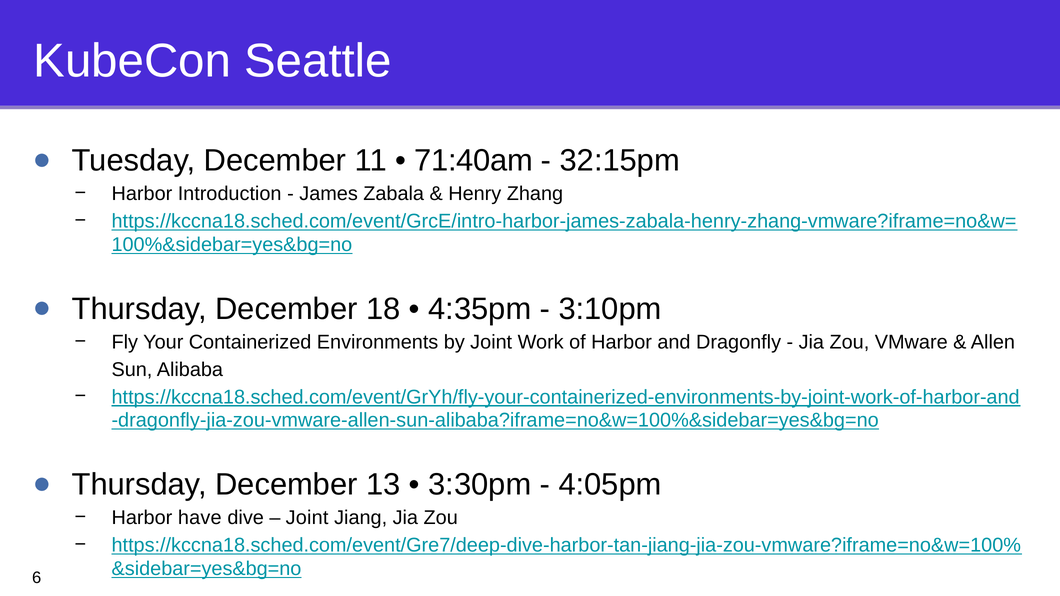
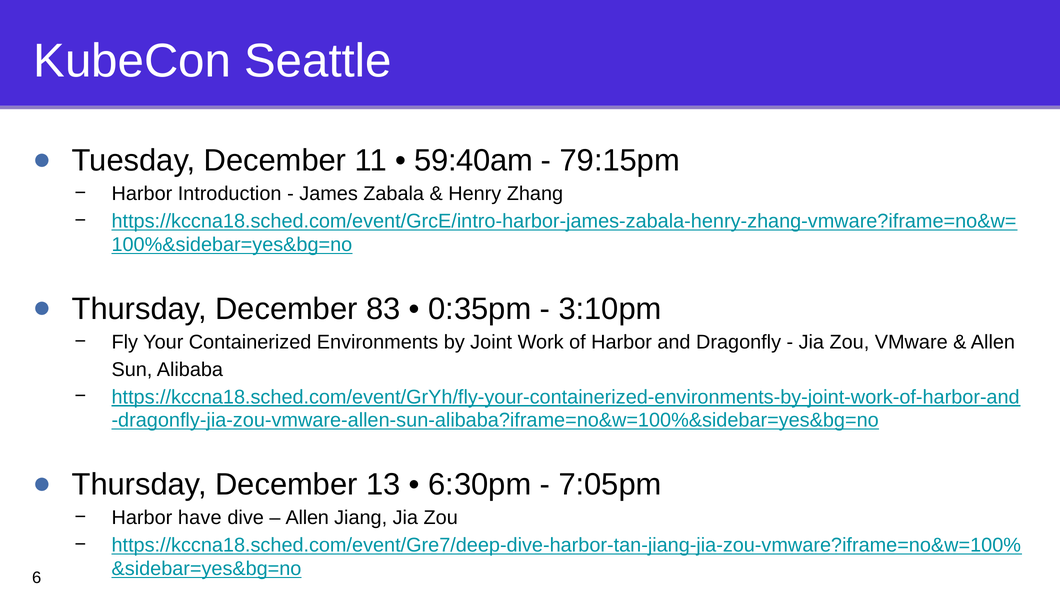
71:40am: 71:40am -> 59:40am (474, 161)
32:15pm: 32:15pm -> 79:15pm (620, 161)
18: 18 -> 83 (383, 309)
4:35pm: 4:35pm -> 0:35pm (480, 309)
3:30pm: 3:30pm -> 6:30pm (480, 485)
4:05pm: 4:05pm -> 7:05pm (610, 485)
Joint: Joint -> Allen (307, 518)
